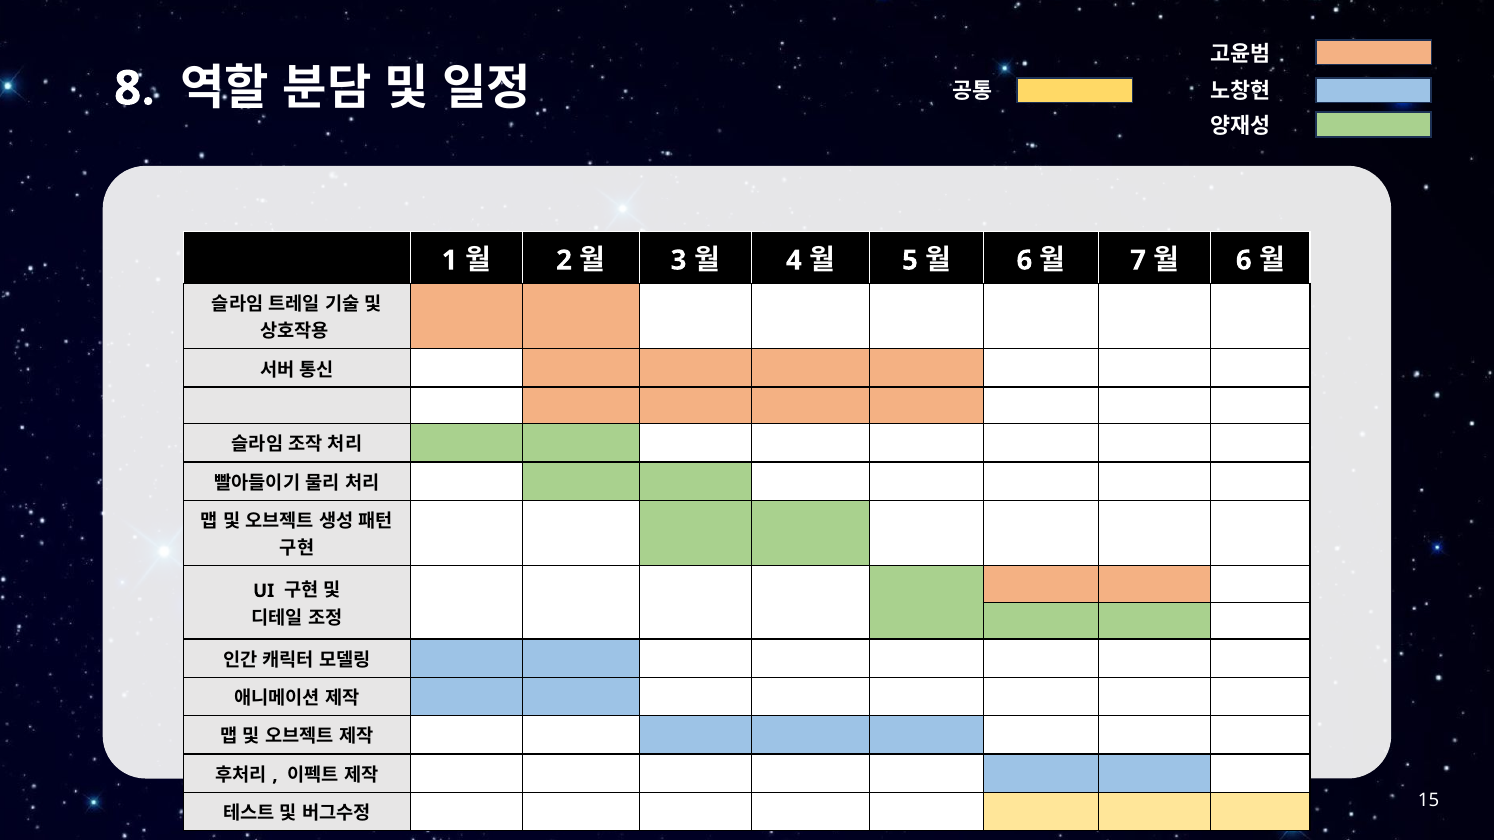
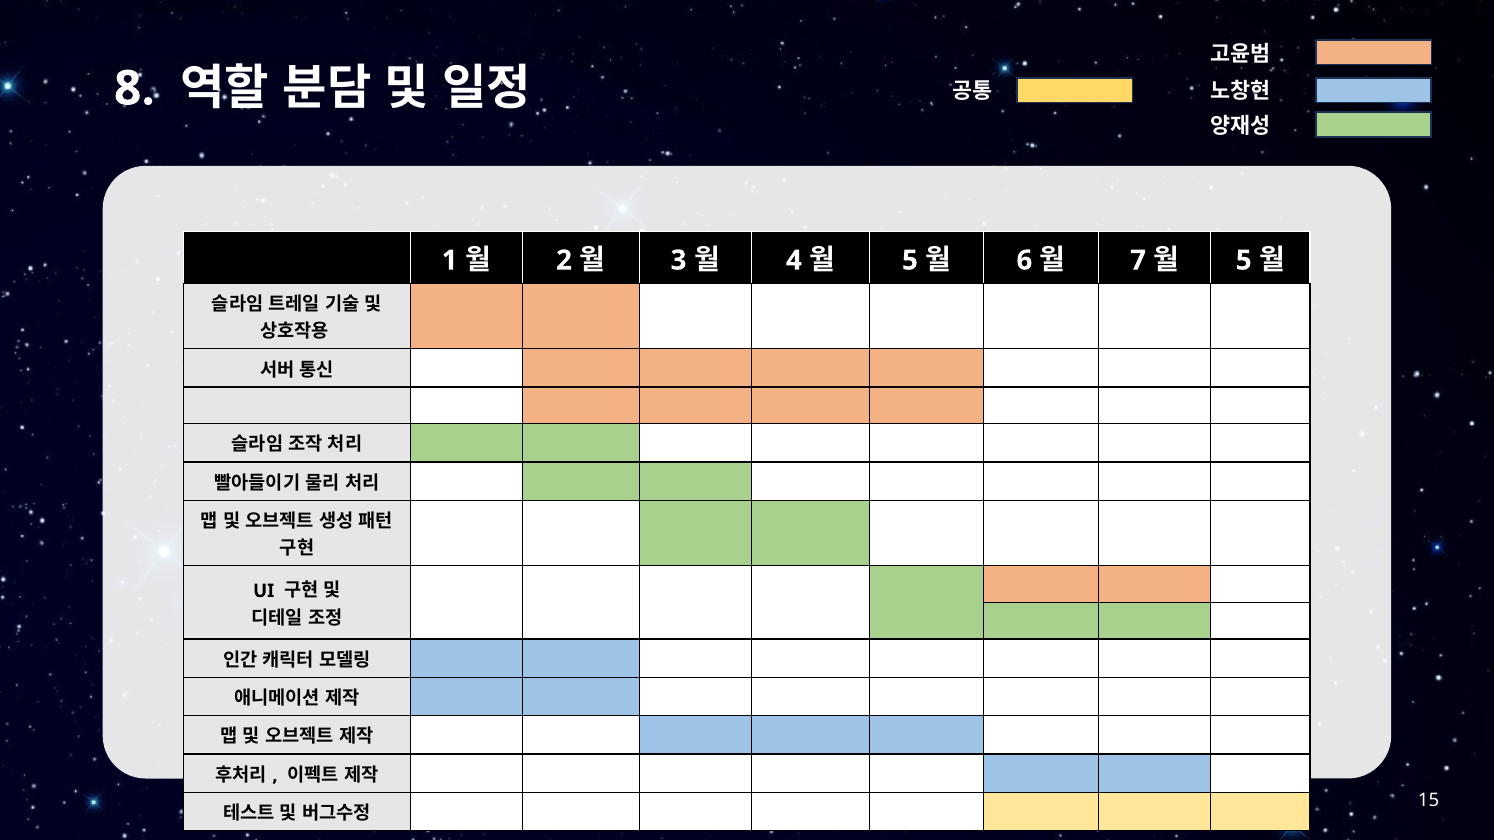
6: 6 -> 5 (1244, 260)
